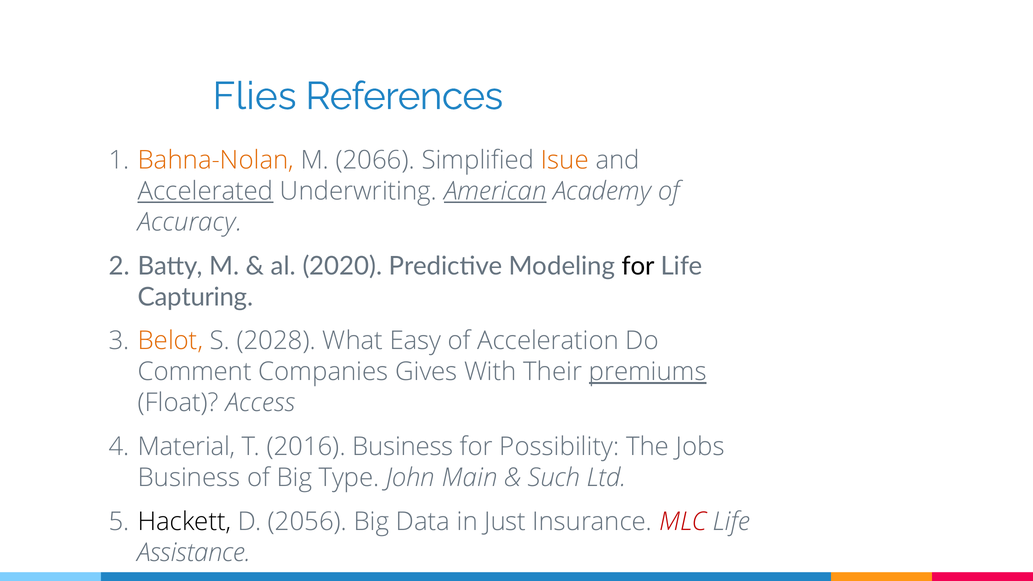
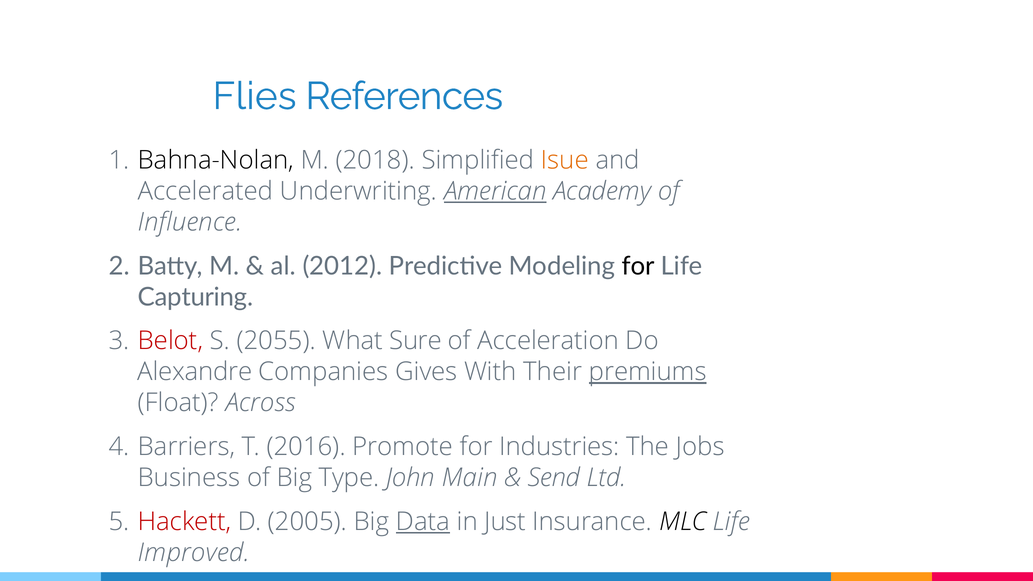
Bahna-Nolan colour: orange -> black (216, 160)
M 2066: 2066 -> 2018 (375, 160)
Accelerated underline: present -> none (206, 191)
Accuracy: Accuracy -> Influence (190, 222)
2020: 2020 -> 2012 (342, 266)
Belot colour: orange -> red (170, 341)
2028: 2028 -> 2055 (276, 341)
Easy: Easy -> Sure (416, 341)
Comment: Comment -> Alexandre (195, 372)
Access: Access -> Across (261, 403)
Material: Material -> Barriers (186, 447)
2016 Business: Business -> Promote (403, 447)
Possibility: Possibility -> Industries (559, 447)
Such: Such -> Send (554, 478)
Hackett colour: black -> red (184, 522)
2056: 2056 -> 2005 (307, 522)
Data underline: none -> present (423, 522)
MLC colour: red -> black (683, 522)
Assistance: Assistance -> Improved (194, 553)
